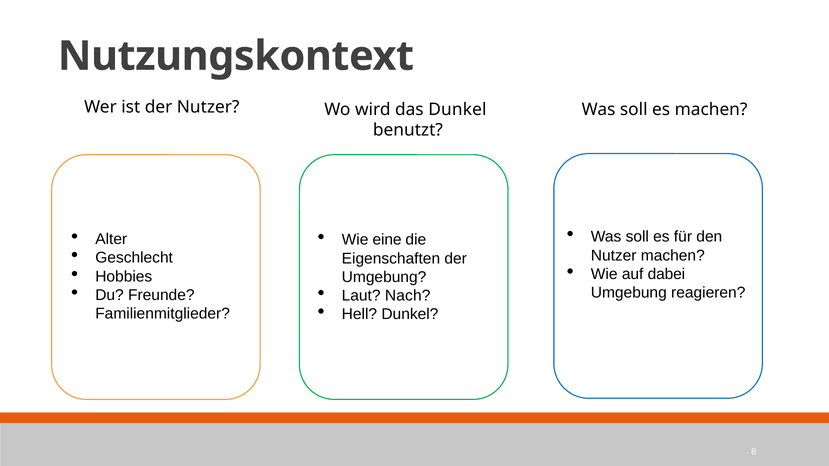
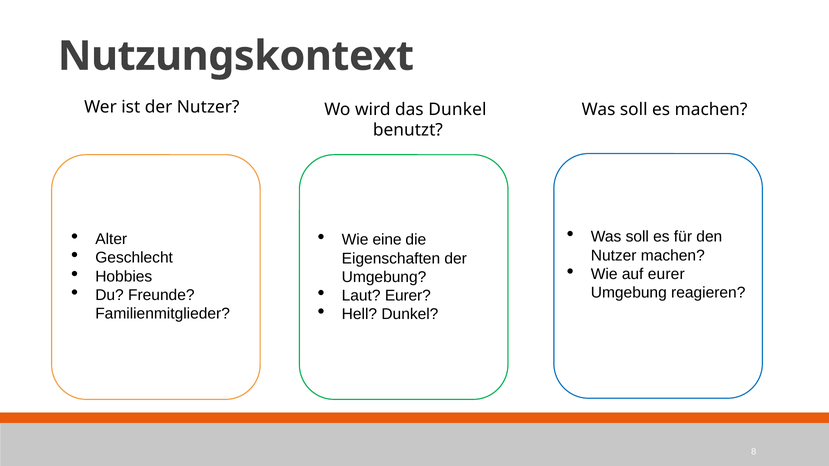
auf dabei: dabei -> eurer (666, 274)
Laut Nach: Nach -> Eurer (408, 296)
